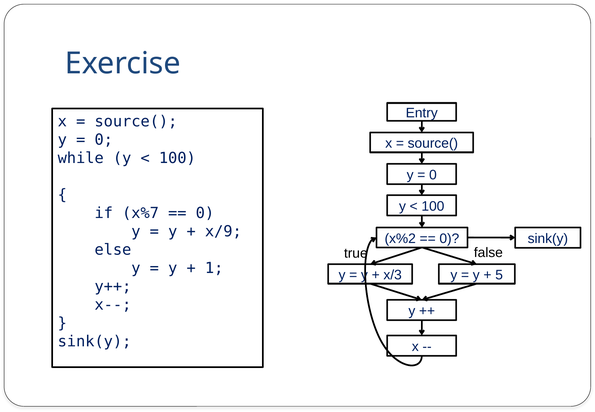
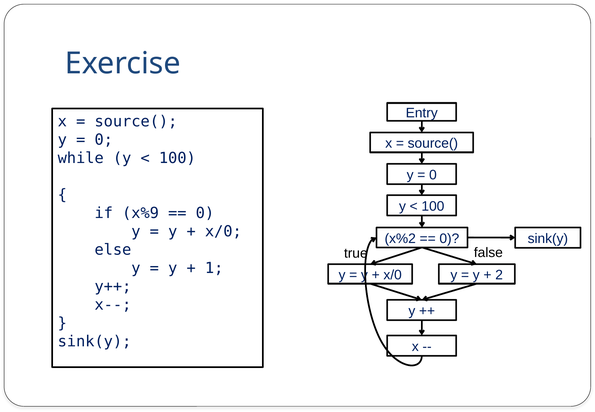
x%7: x%7 -> x%9 (140, 213)
x/9: x/9 -> x/0 (223, 231)
x/3: x/3 -> x/0 (393, 275)
5: 5 -> 2 (499, 275)
